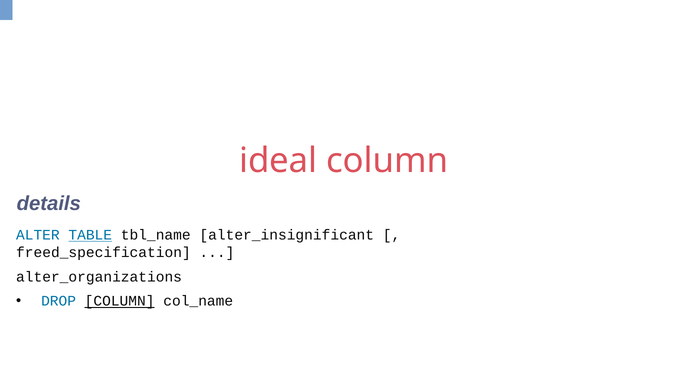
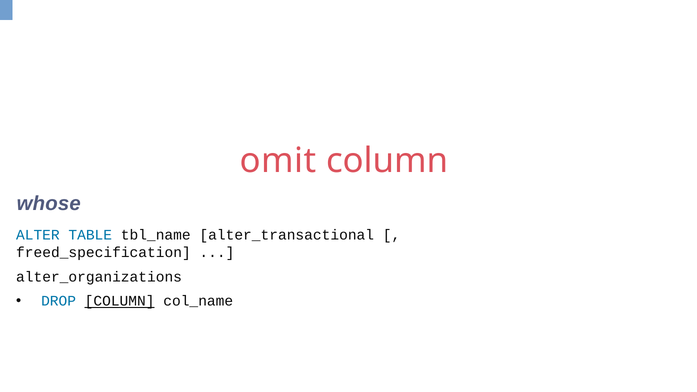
ideal: ideal -> omit (278, 161)
details: details -> whose (49, 203)
TABLE underline: present -> none (90, 235)
alter_insignificant: alter_insignificant -> alter_transactional (287, 235)
